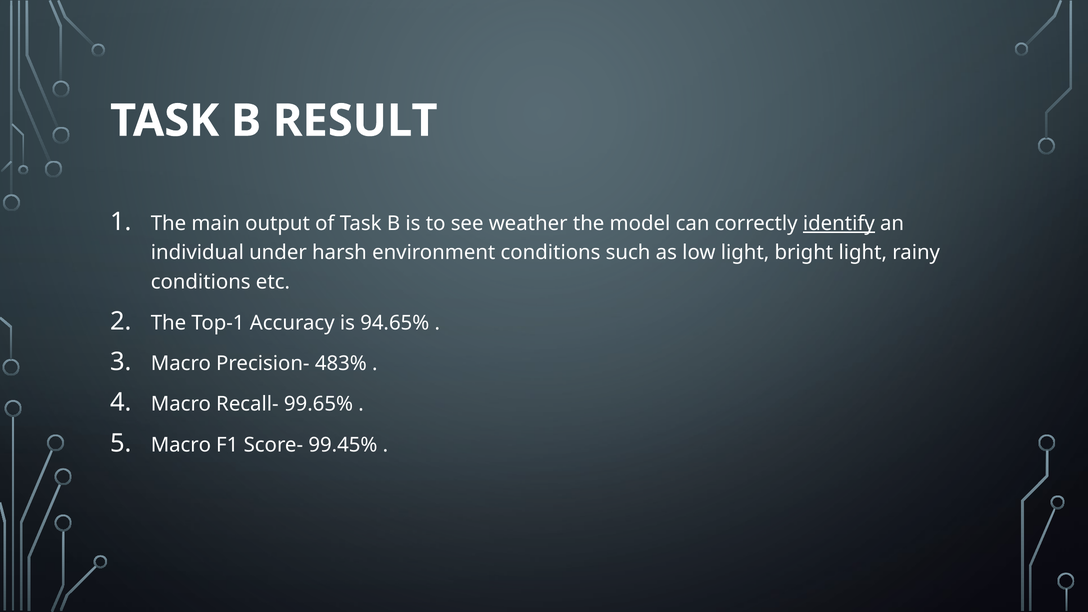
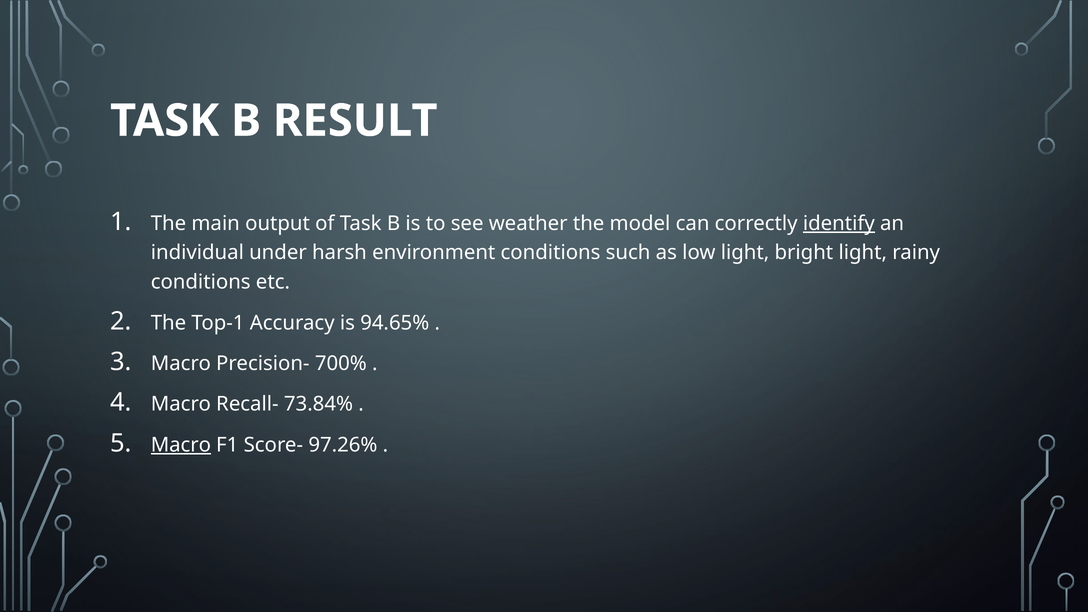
483%: 483% -> 700% (341, 364)
99.65%: 99.65% -> 73.84% (318, 404)
Macro underline: none -> present (181, 445)
99.45%: 99.45% -> 97.26% (343, 445)
